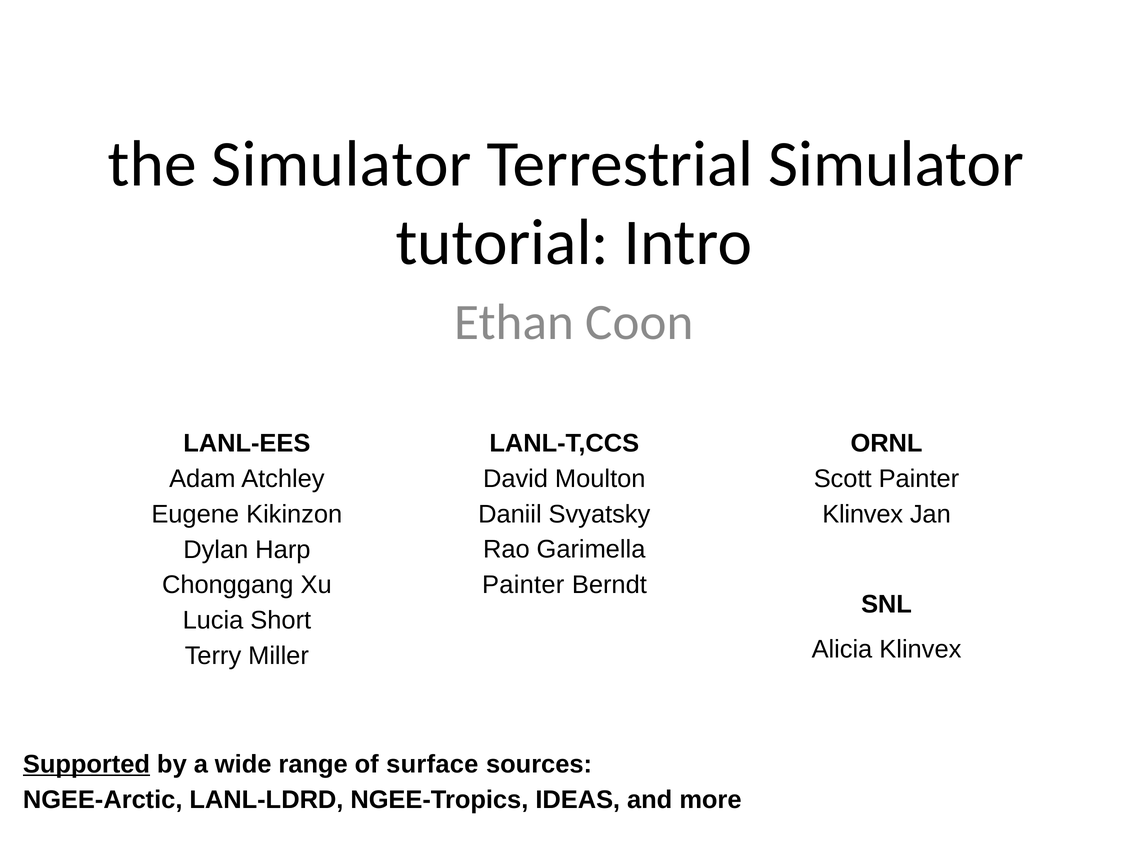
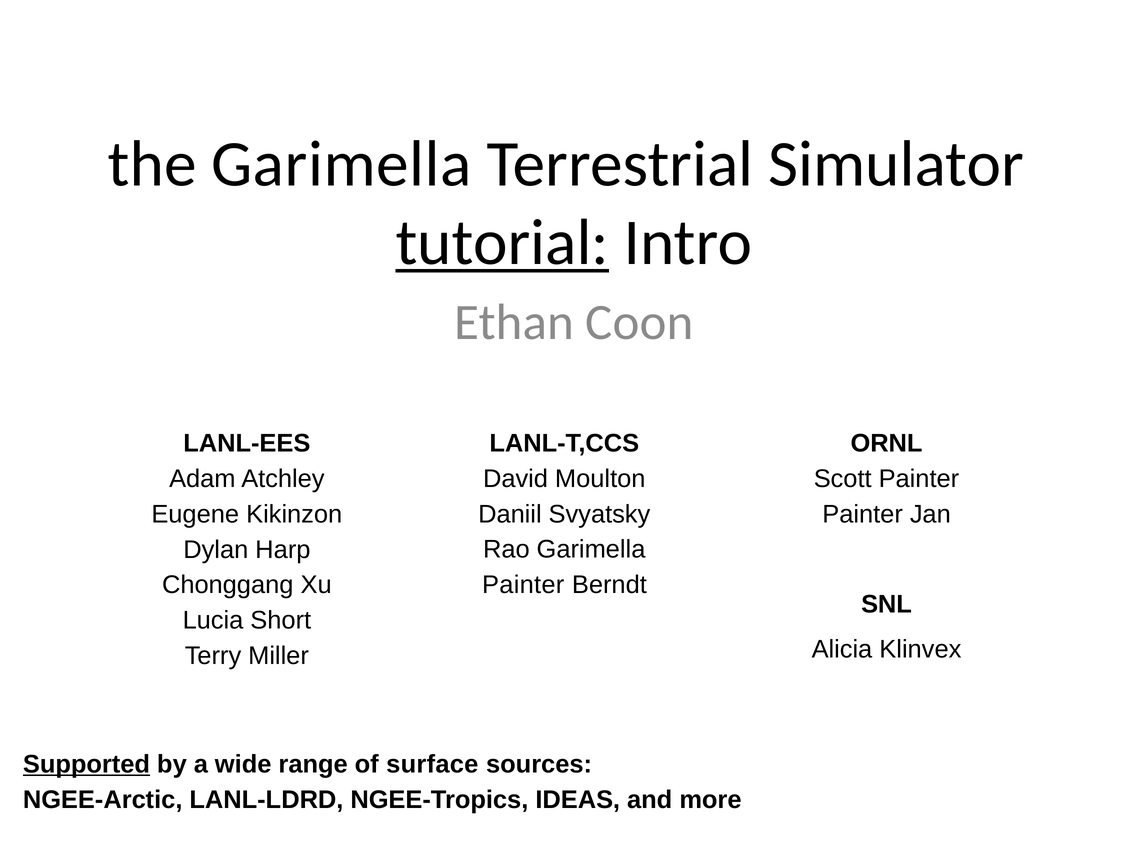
the Simulator: Simulator -> Garimella (341, 164)
tutorial underline: none -> present (502, 243)
Klinvex: Klinvex -> Painter (863, 514)
